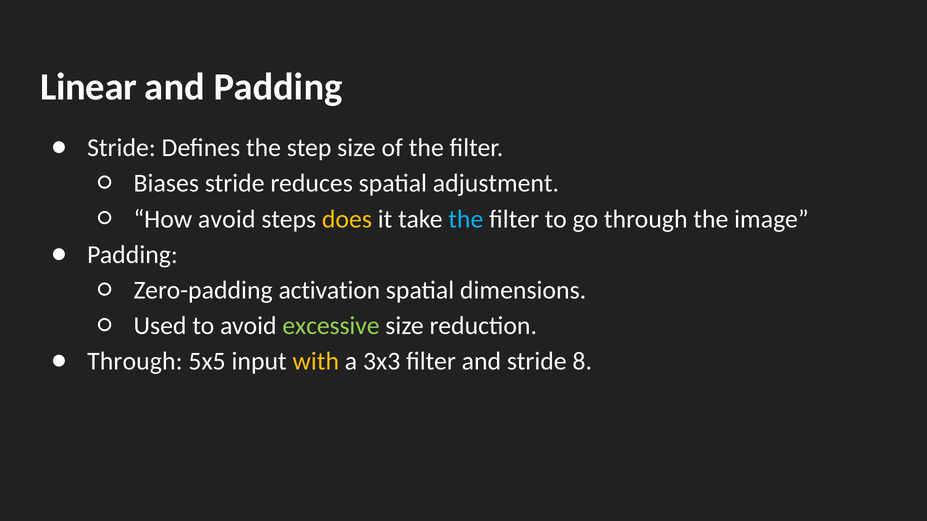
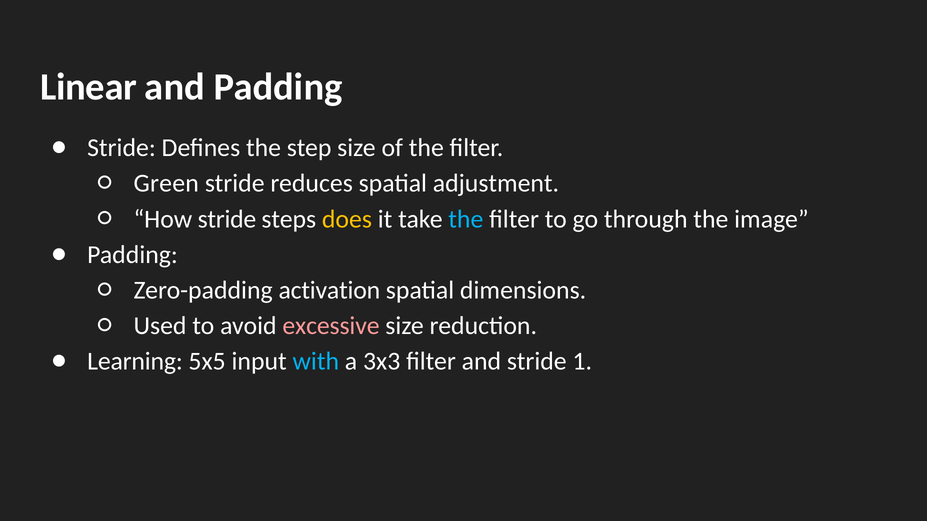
Biases: Biases -> Green (166, 184)
How avoid: avoid -> stride (227, 219)
excessive colour: light green -> pink (331, 326)
Through: Through -> Learning (135, 362)
with colour: yellow -> light blue (316, 362)
8: 8 -> 1 (582, 362)
